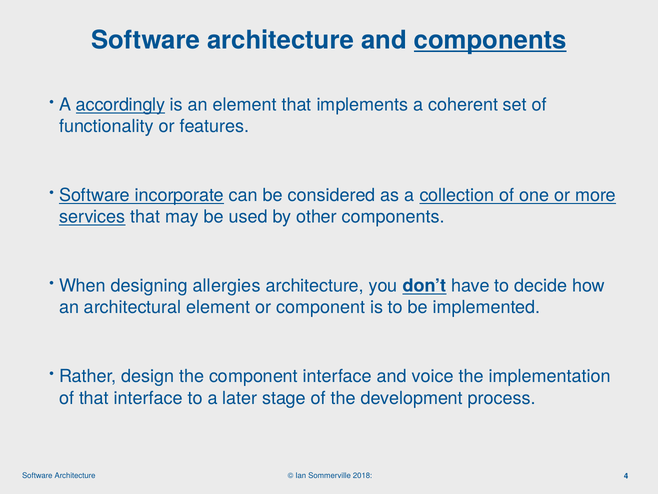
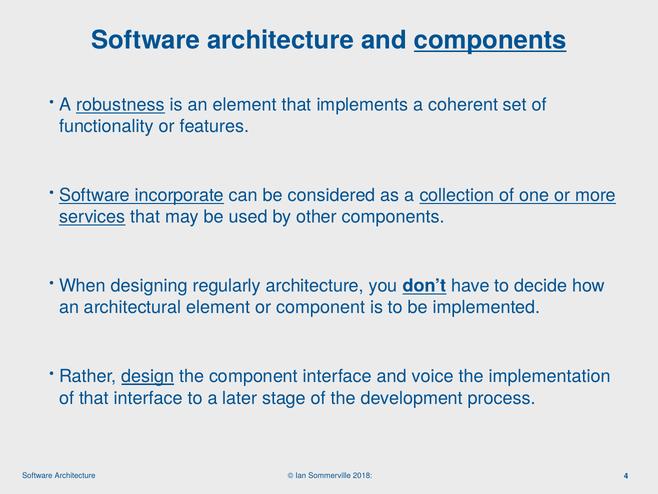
accordingly: accordingly -> robustness (120, 105)
allergies: allergies -> regularly (227, 286)
design underline: none -> present (148, 376)
